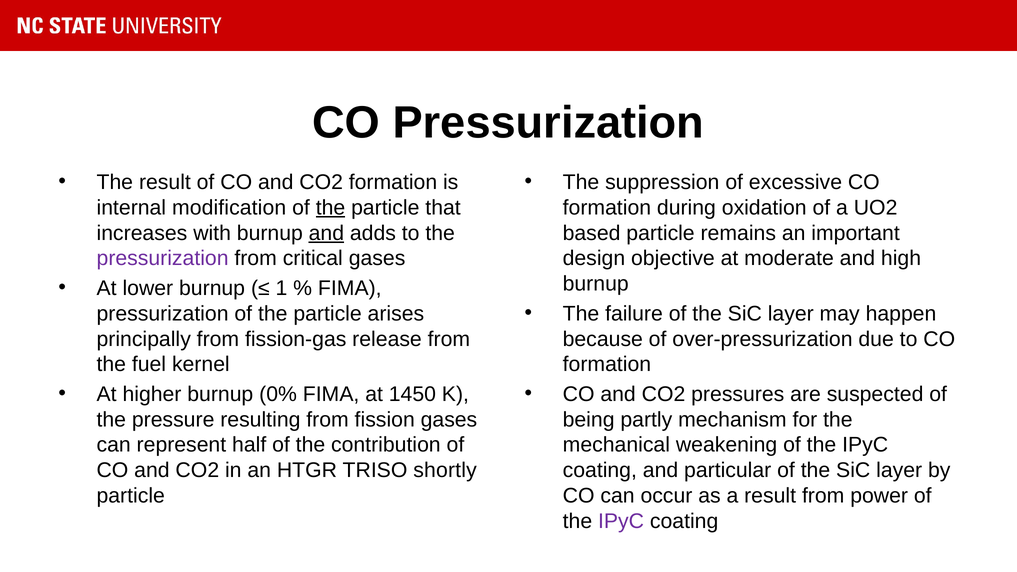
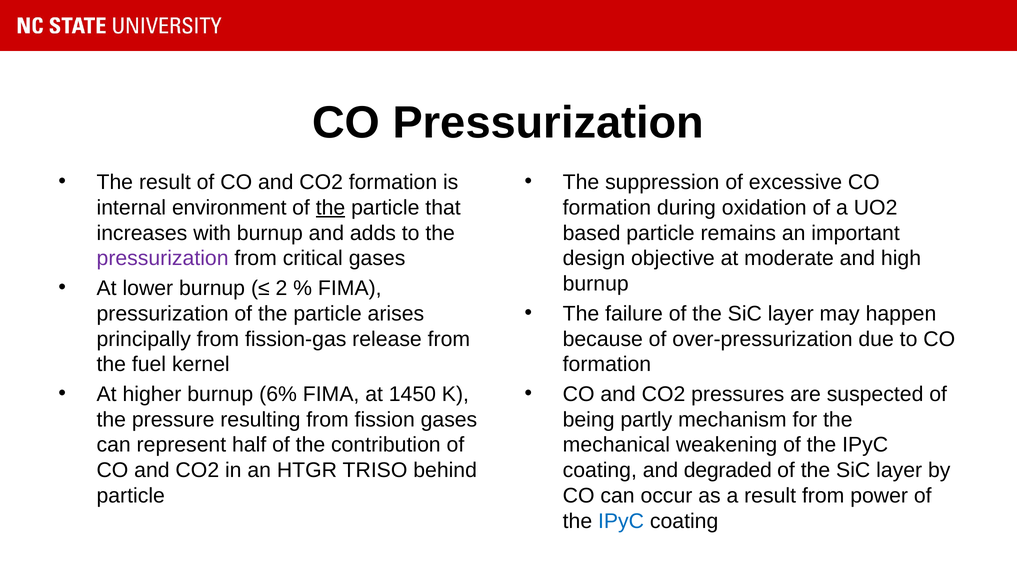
modification: modification -> environment (229, 208)
and underline: present -> none (326, 233)
1: 1 -> 2 (281, 288)
0%: 0% -> 6% (278, 394)
shortly: shortly -> behind (445, 470)
particular: particular -> degraded (728, 470)
IPyC colour: purple -> blue (621, 521)
